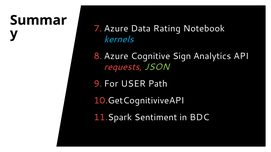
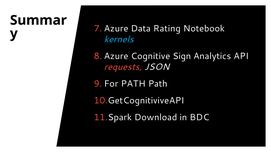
JSON colour: light green -> white (157, 67)
USER: USER -> PATH (133, 84)
Sentiment: Sentiment -> Download (156, 118)
